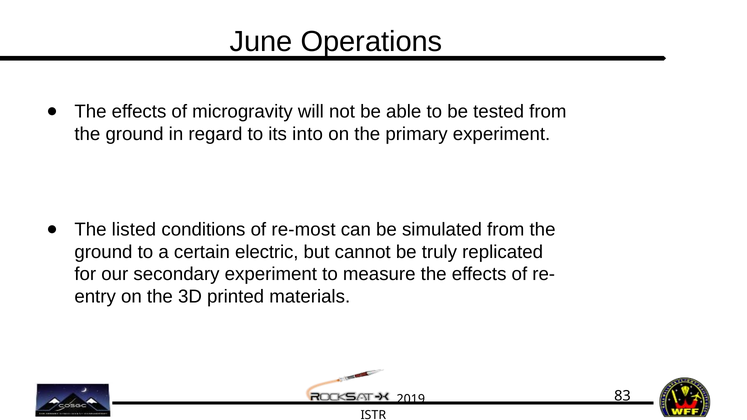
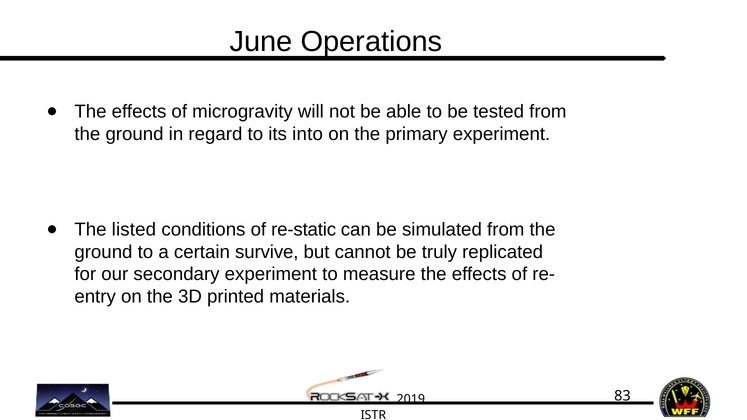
re-most: re-most -> re-static (304, 230)
electric: electric -> survive (267, 252)
